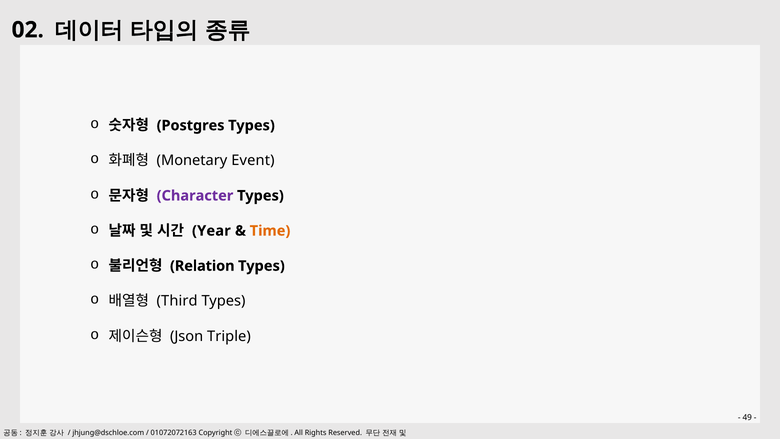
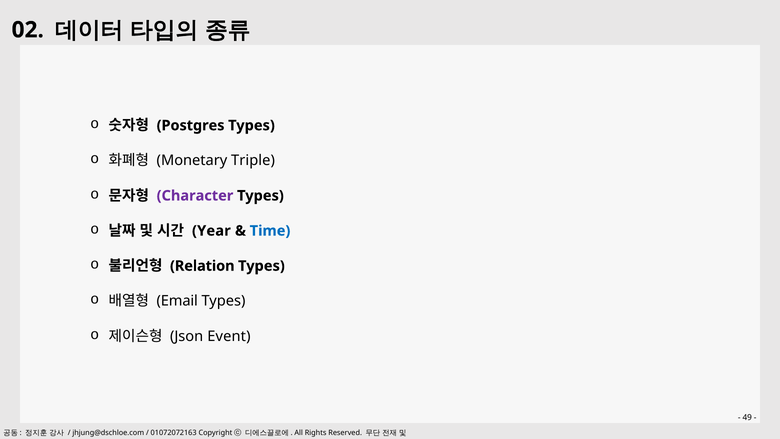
Event: Event -> Triple (253, 160)
Time colour: orange -> blue (270, 231)
Third: Third -> Email (177, 301)
Triple: Triple -> Event (229, 336)
